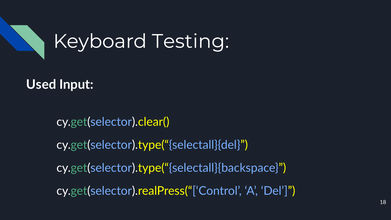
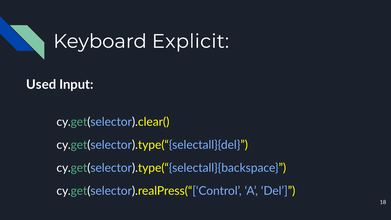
Testing: Testing -> Explicit (190, 41)
